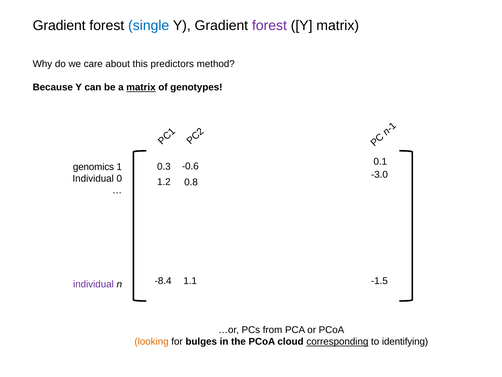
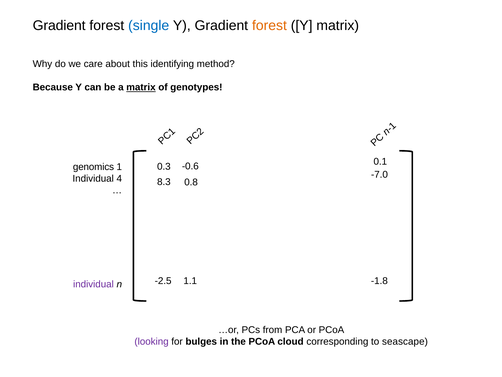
forest colour: purple -> orange (269, 26)
predictors: predictors -> identifying (172, 64)
-3.0: -3.0 -> -7.0 (379, 174)
0: 0 -> 4 (119, 178)
1.2: 1.2 -> 8.3 (164, 182)
-8.4: -8.4 -> -2.5 (163, 280)
-1.5: -1.5 -> -1.8 (379, 280)
looking colour: orange -> purple (152, 341)
corresponding underline: present -> none (337, 341)
identifying: identifying -> seascape (405, 341)
